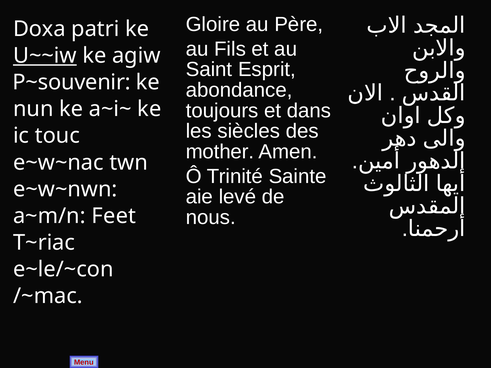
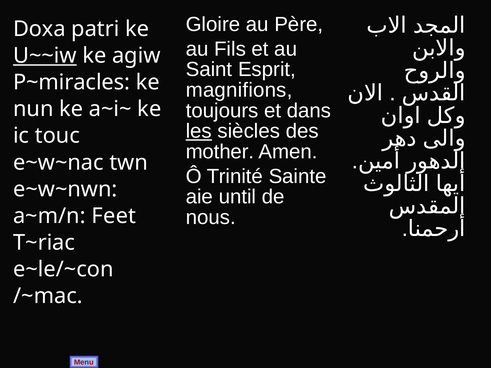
P~souvenir: P~souvenir -> P~miracles (72, 82)
abondance: abondance -> magnifions (239, 90)
les underline: none -> present (199, 131)
levé: levé -> until (237, 197)
